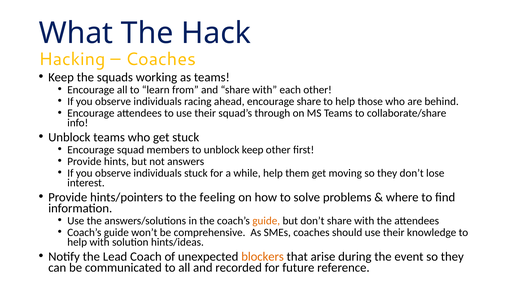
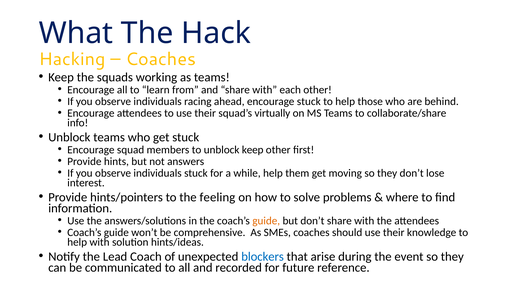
encourage share: share -> stuck (309, 101)
through: through -> virtually (272, 113)
blockers colour: orange -> blue (263, 256)
